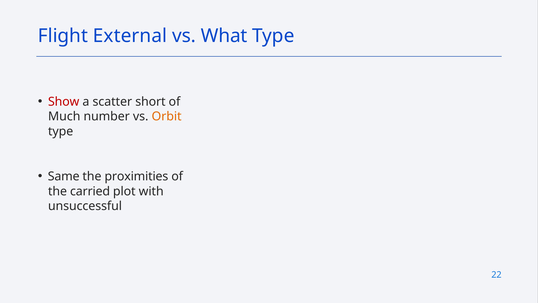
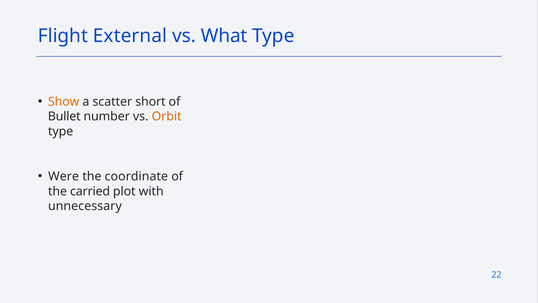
Show colour: red -> orange (64, 102)
Much: Much -> Bullet (64, 116)
Same: Same -> Were (64, 176)
proximities: proximities -> coordinate (136, 176)
unsuccessful: unsuccessful -> unnecessary (85, 206)
